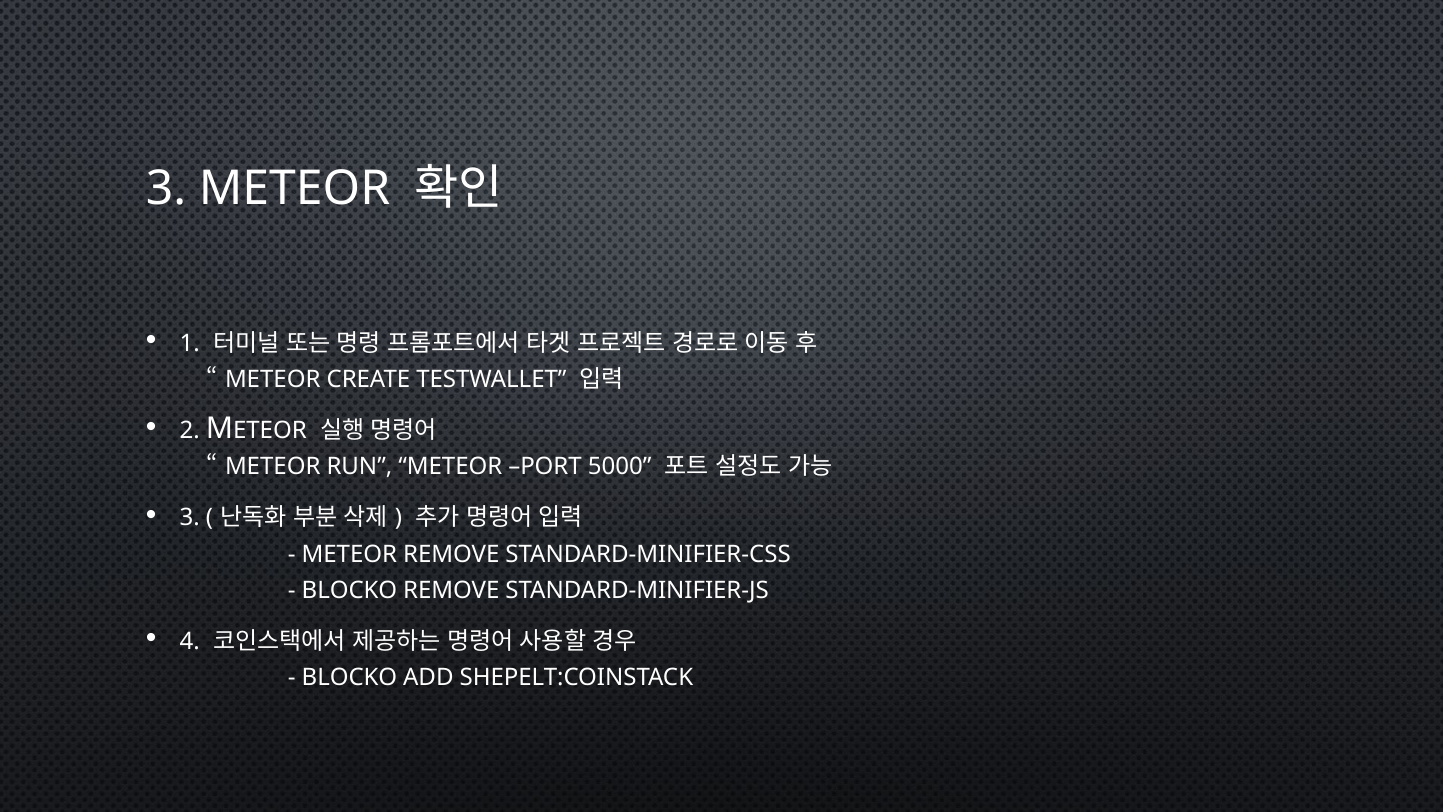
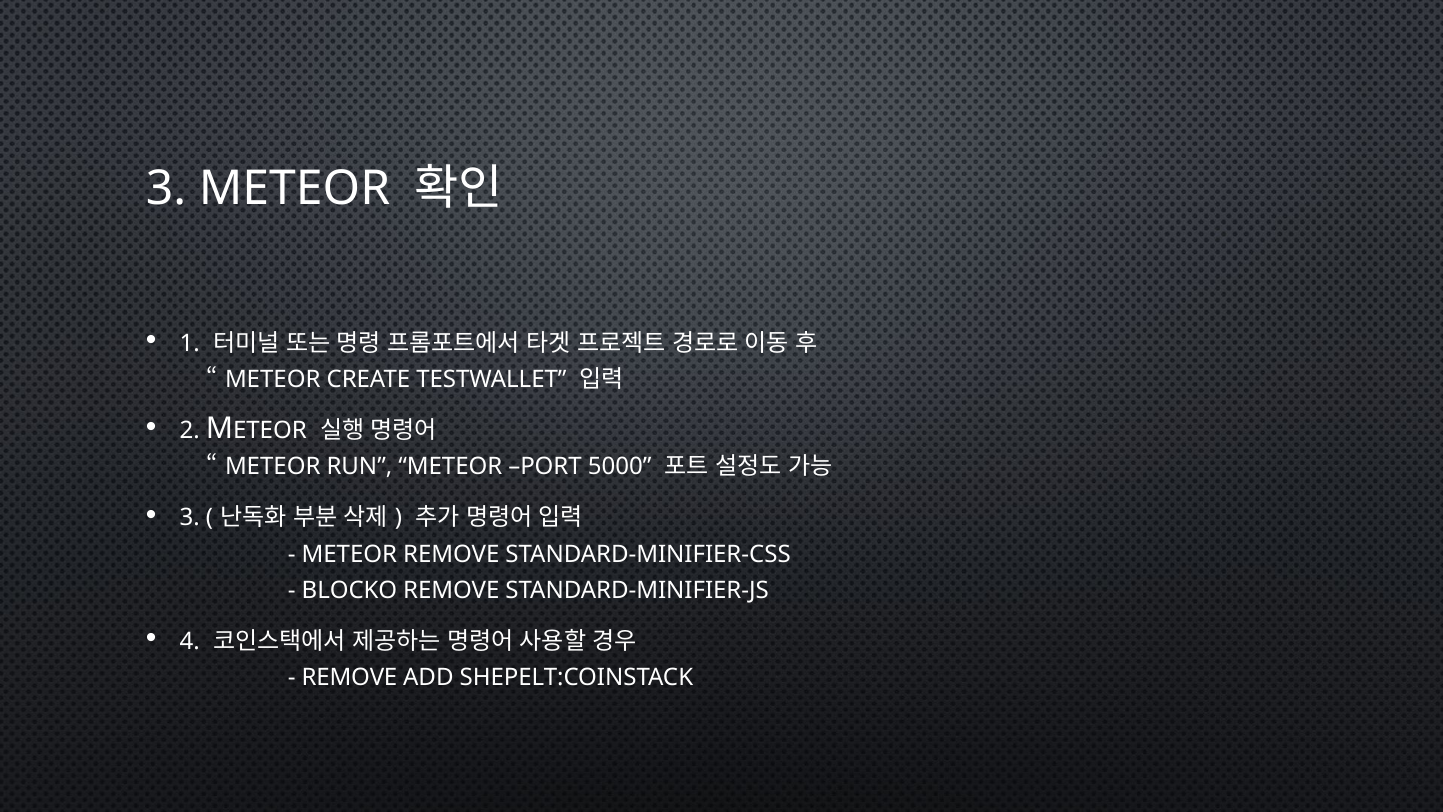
BLOCKO: BLOCKO -> REMOVE (350, 677)
